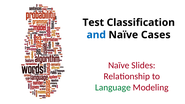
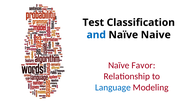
Cases: Cases -> Naive (156, 35)
Slides: Slides -> Favor (143, 65)
Language colour: green -> blue (113, 88)
